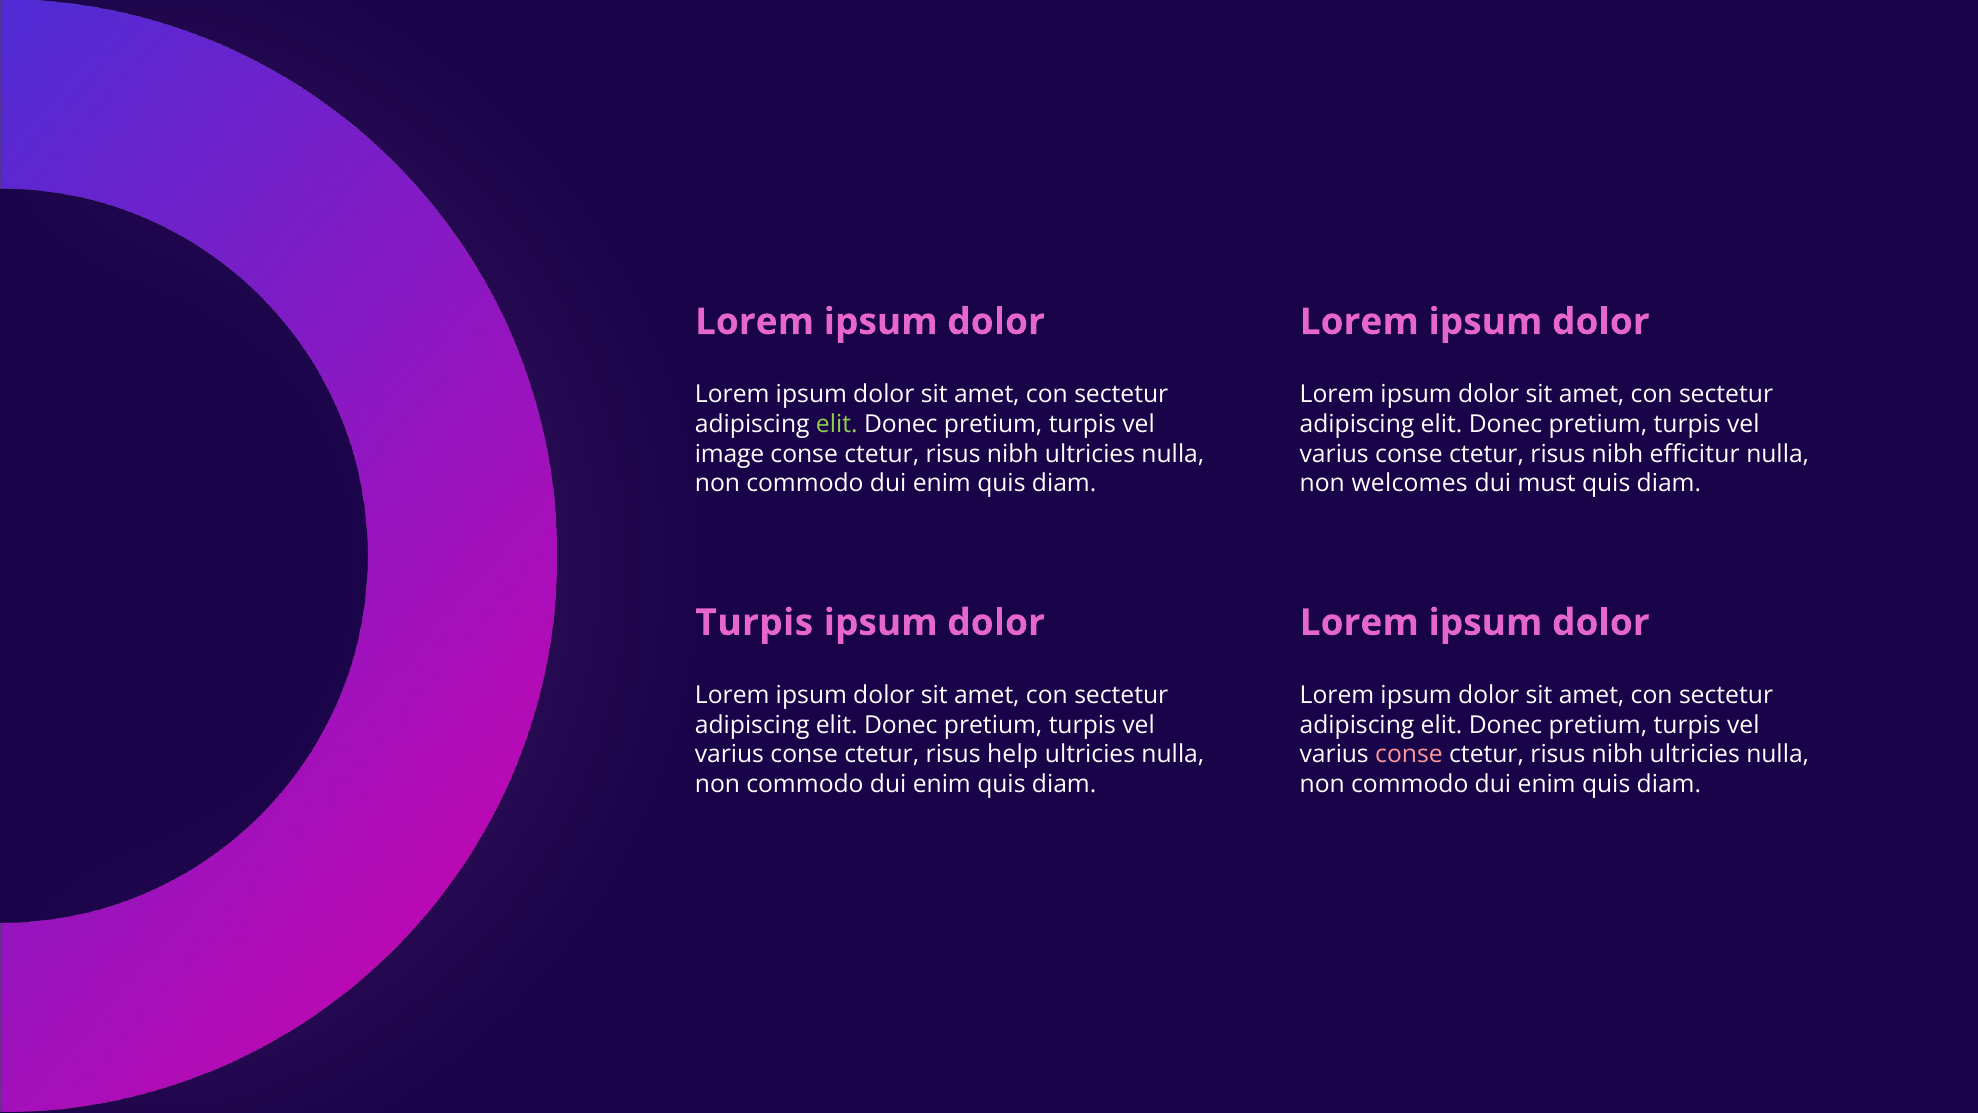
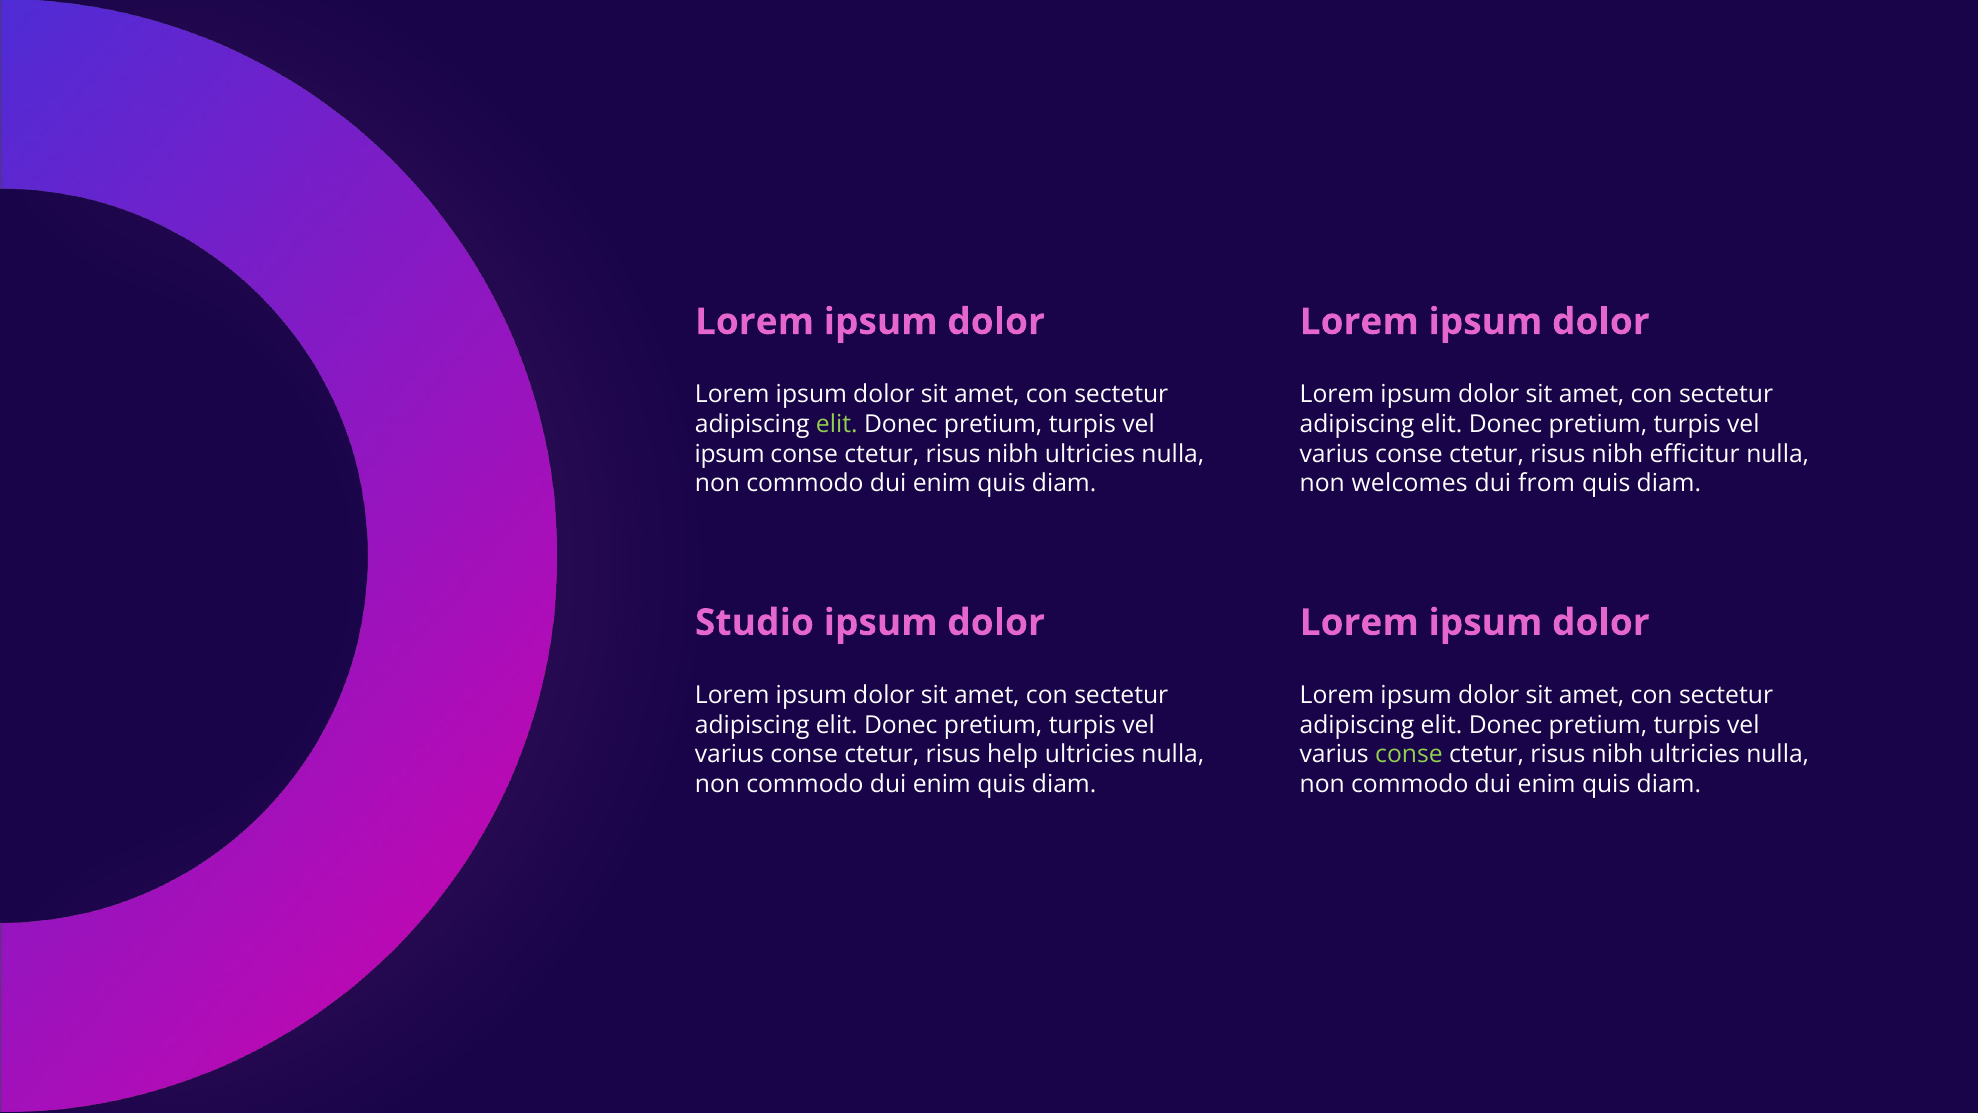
image: image -> ipsum (730, 454)
must: must -> from (1547, 483)
Turpis: Turpis -> Studio (754, 622)
conse colour: pink -> light green (1409, 754)
